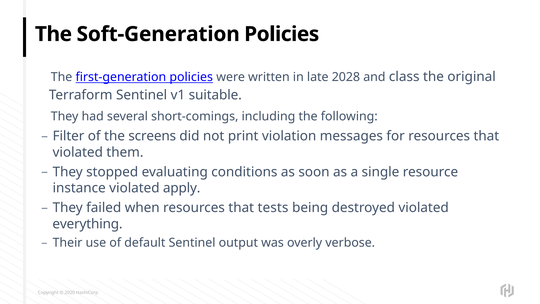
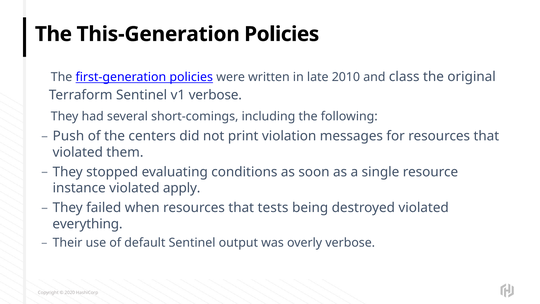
Soft-Generation: Soft-Generation -> This-Generation (158, 34)
2028: 2028 -> 2010 (346, 77)
v1 suitable: suitable -> verbose (215, 95)
Filter: Filter -> Push (68, 136)
screens: screens -> centers (152, 136)
